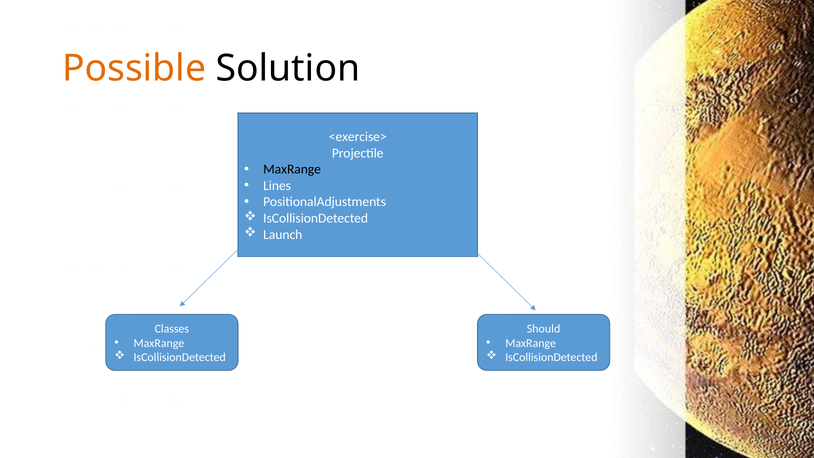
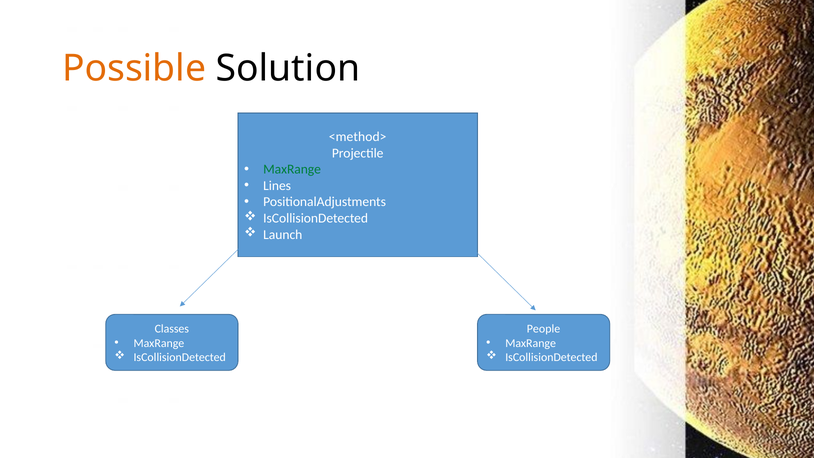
<exercise>: <exercise> -> <method> (358, 137)
MaxRange colour: black -> green (292, 169)
Should: Should -> People (544, 329)
